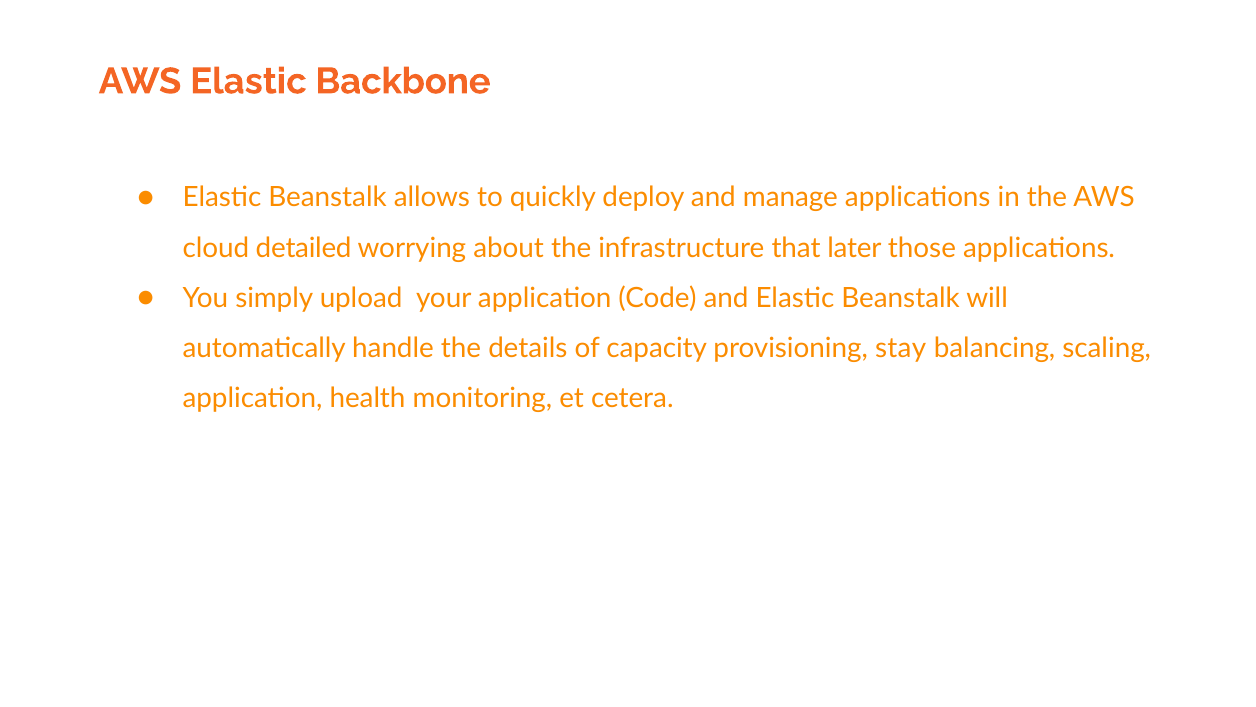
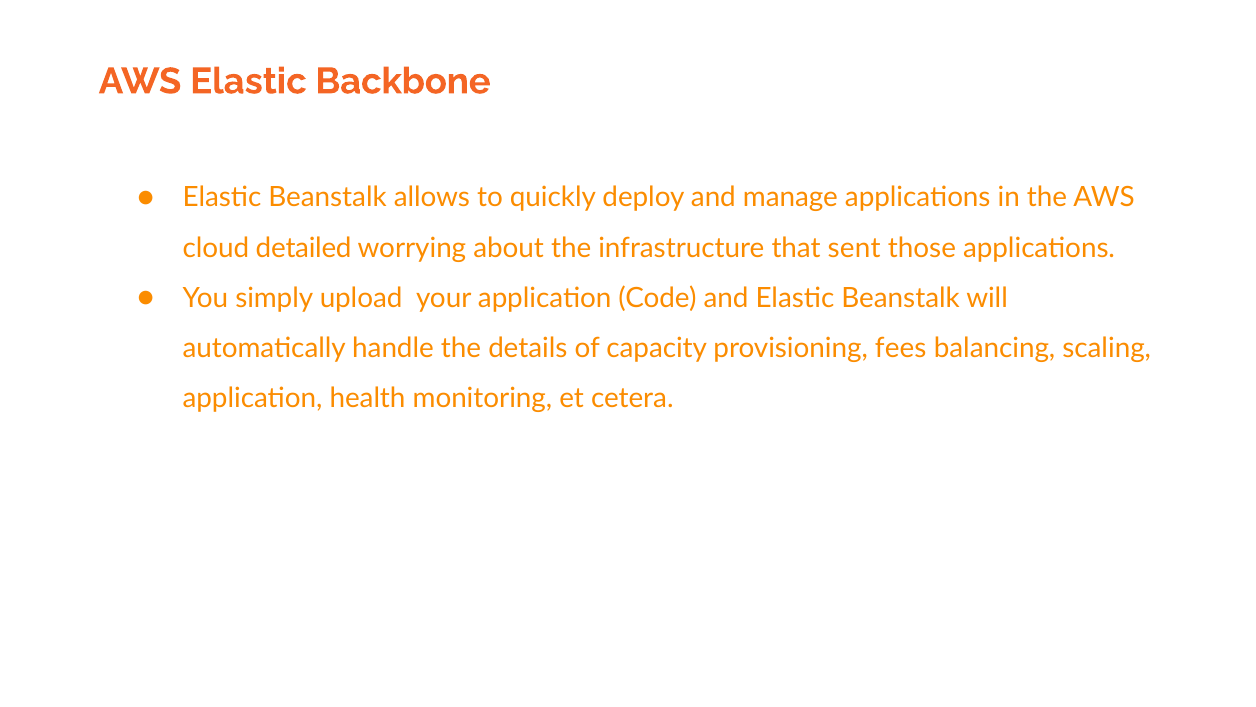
later: later -> sent (854, 248)
stay: stay -> fees (901, 348)
